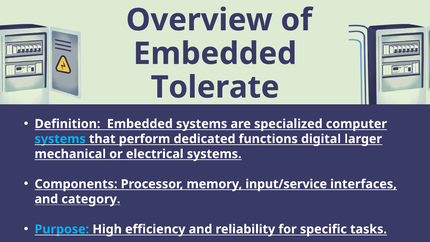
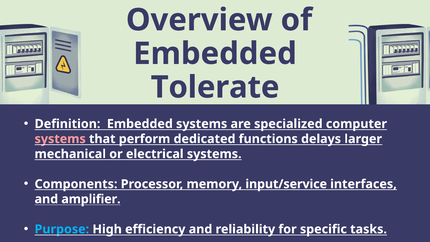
systems colour: light blue -> pink (60, 139)
digital: digital -> delays (321, 139)
category: category -> amplifier (91, 199)
